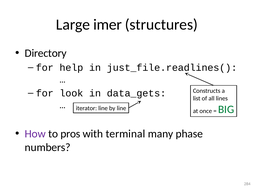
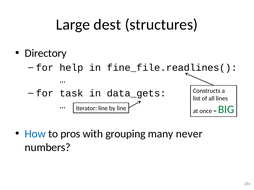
imer: imer -> dest (107, 25)
just_file.readlines(: just_file.readlines( -> fine_file.readlines( (172, 68)
look: look -> task (71, 93)
How colour: purple -> blue (35, 134)
terminal: terminal -> grouping (126, 134)
phase: phase -> never (189, 134)
